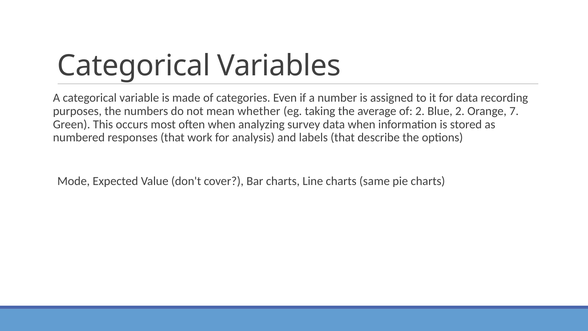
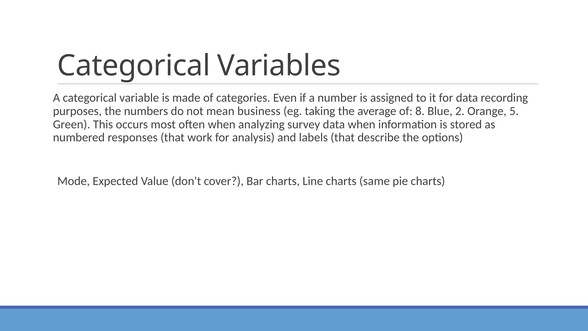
whether: whether -> business (259, 111)
of 2: 2 -> 8 (420, 111)
7: 7 -> 5 (514, 111)
